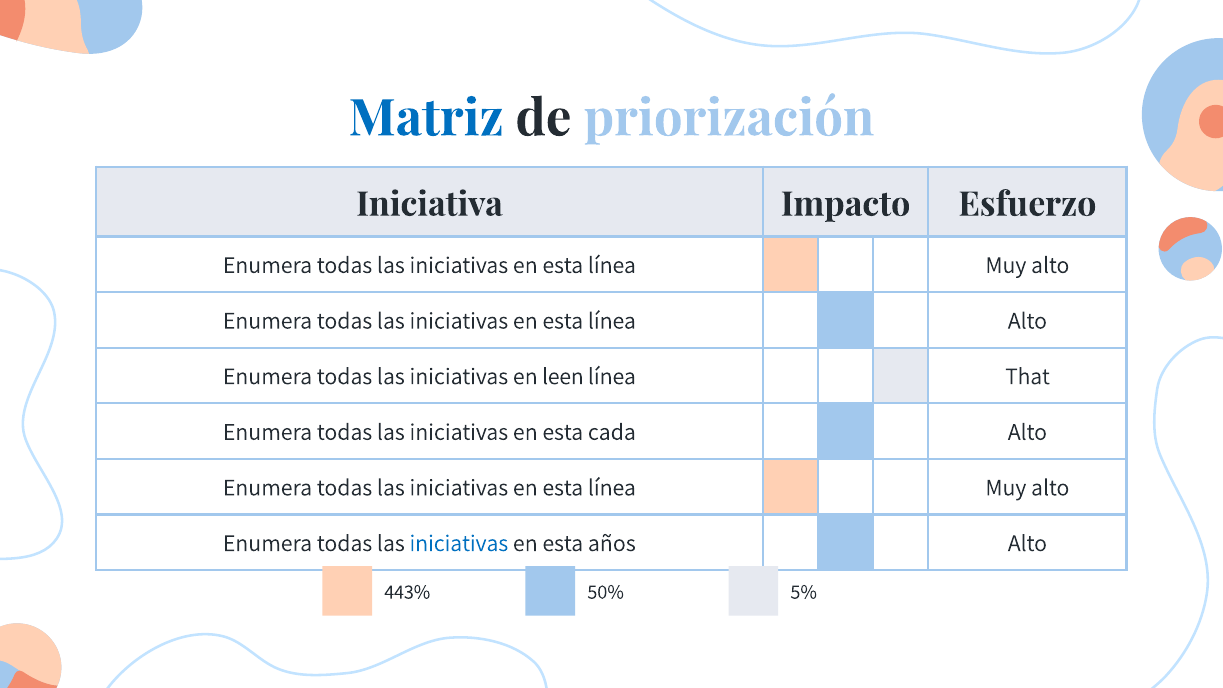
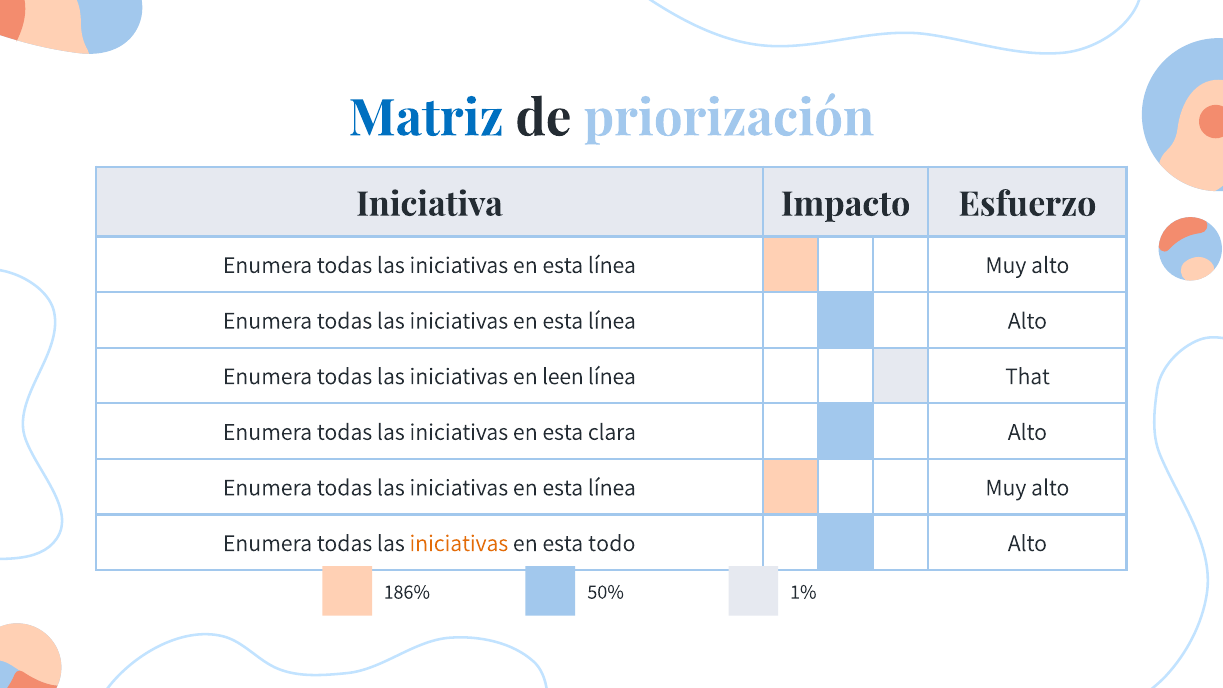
cada: cada -> clara (612, 432)
iniciativas colour: blue -> orange (459, 543)
años: años -> todo (612, 543)
443%: 443% -> 186% (407, 592)
5%: 5% -> 1% (804, 592)
